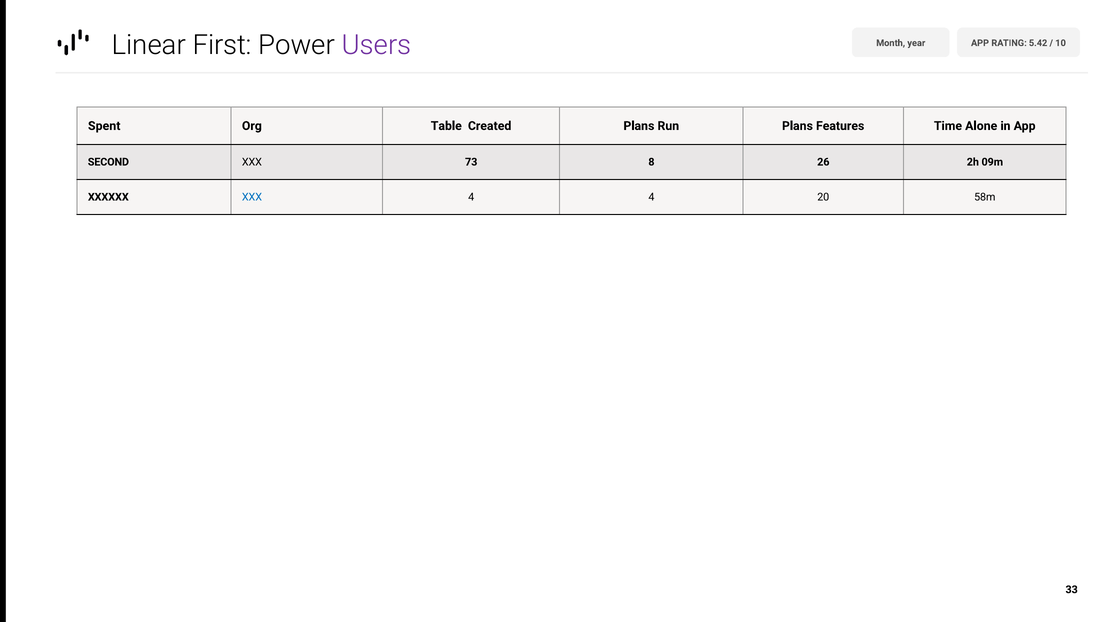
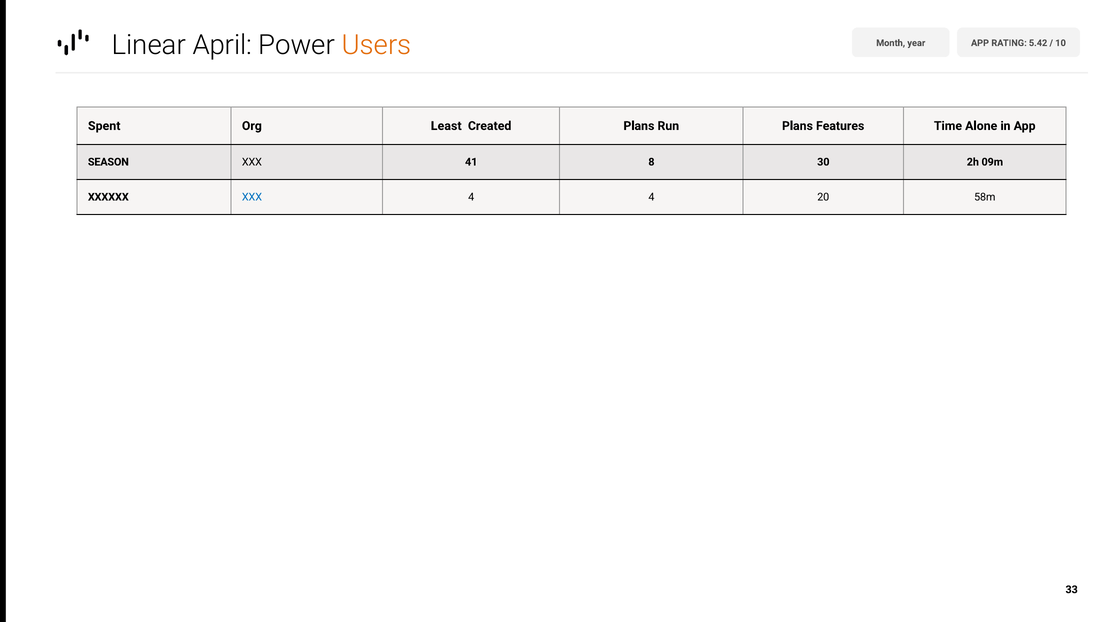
Linear First: First -> April (222, 45)
Users colour: purple -> orange (377, 45)
Table: Table -> Least (446, 126)
SECOND: SECOND -> SEASON (108, 162)
73: 73 -> 41 (471, 162)
26: 26 -> 30 (823, 162)
